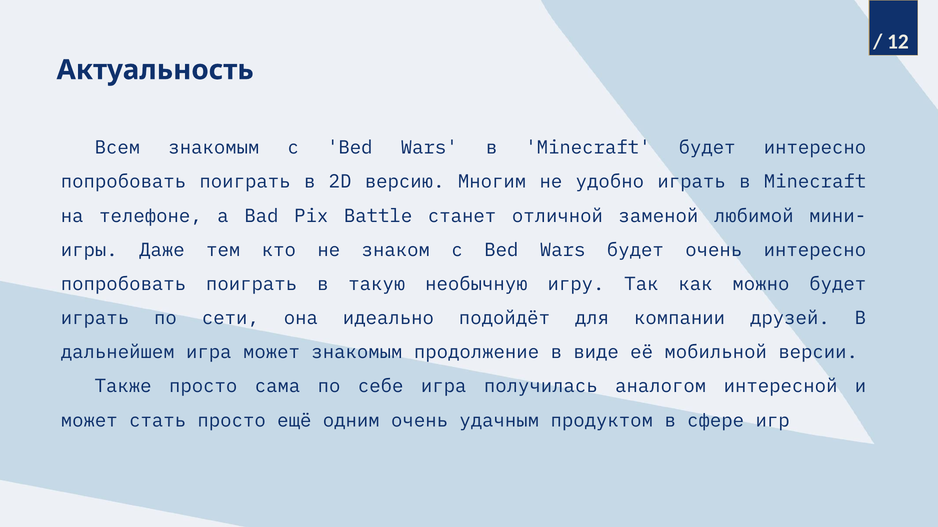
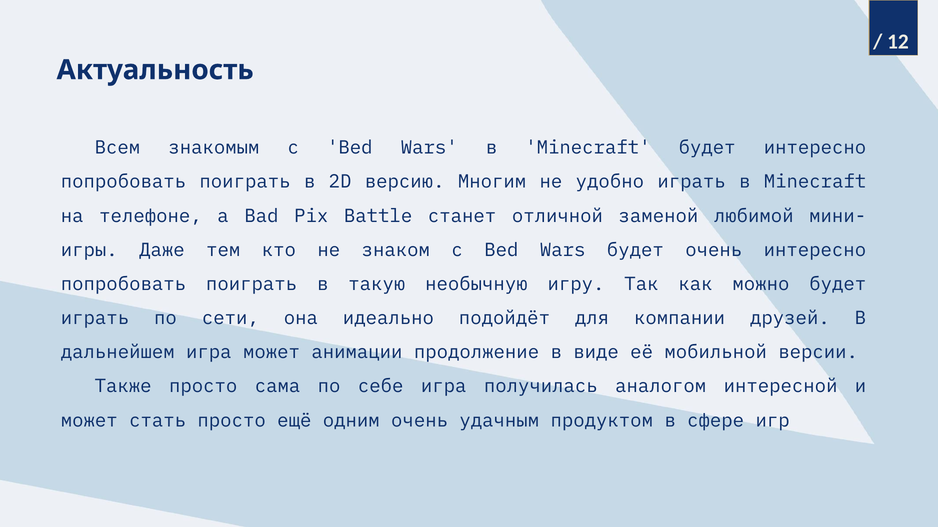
может знакомым: знакомым -> анимации (357, 353)
